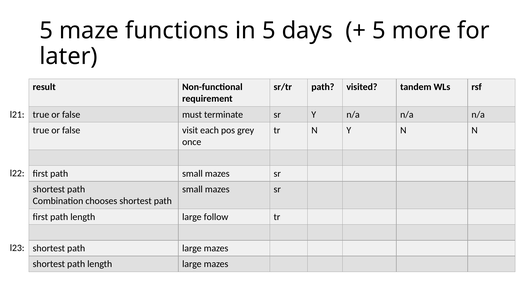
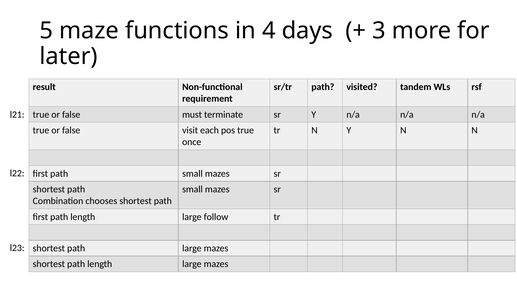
in 5: 5 -> 4 (269, 31)
5: 5 -> 3 (379, 31)
pos grey: grey -> true (246, 130)
